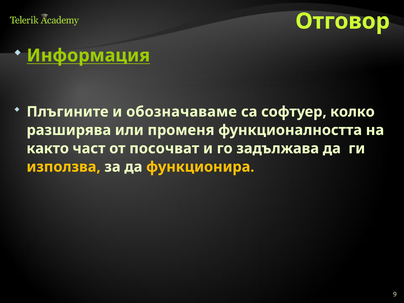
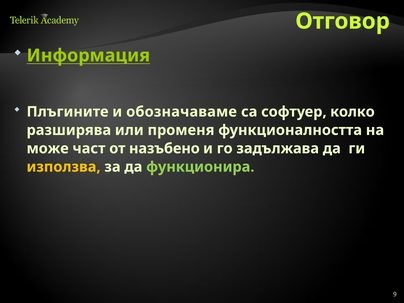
както: както -> може (48, 148)
посочват: посочват -> назъбено (164, 148)
функционира colour: yellow -> light green (200, 167)
